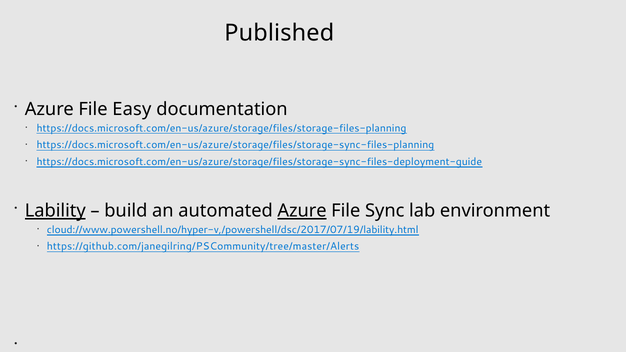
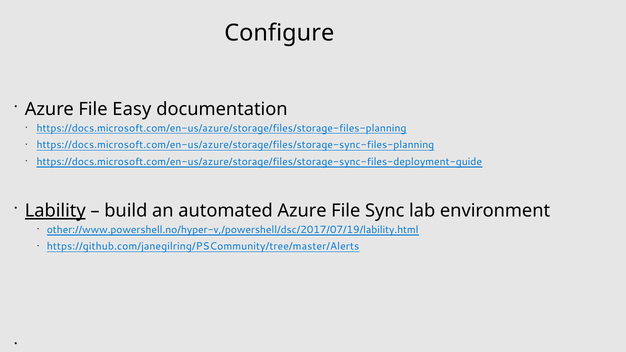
Published: Published -> Configure (279, 33)
Azure underline: present -> none (302, 211)
cloud://www.powershell.no/hyper-v,/powershell/dsc/2017/07/19/lability.html: cloud://www.powershell.no/hyper-v,/powershell/dsc/2017/07/19/lability.html -> other://www.powershell.no/hyper-v,/powershell/dsc/2017/07/19/lability.html (233, 230)
